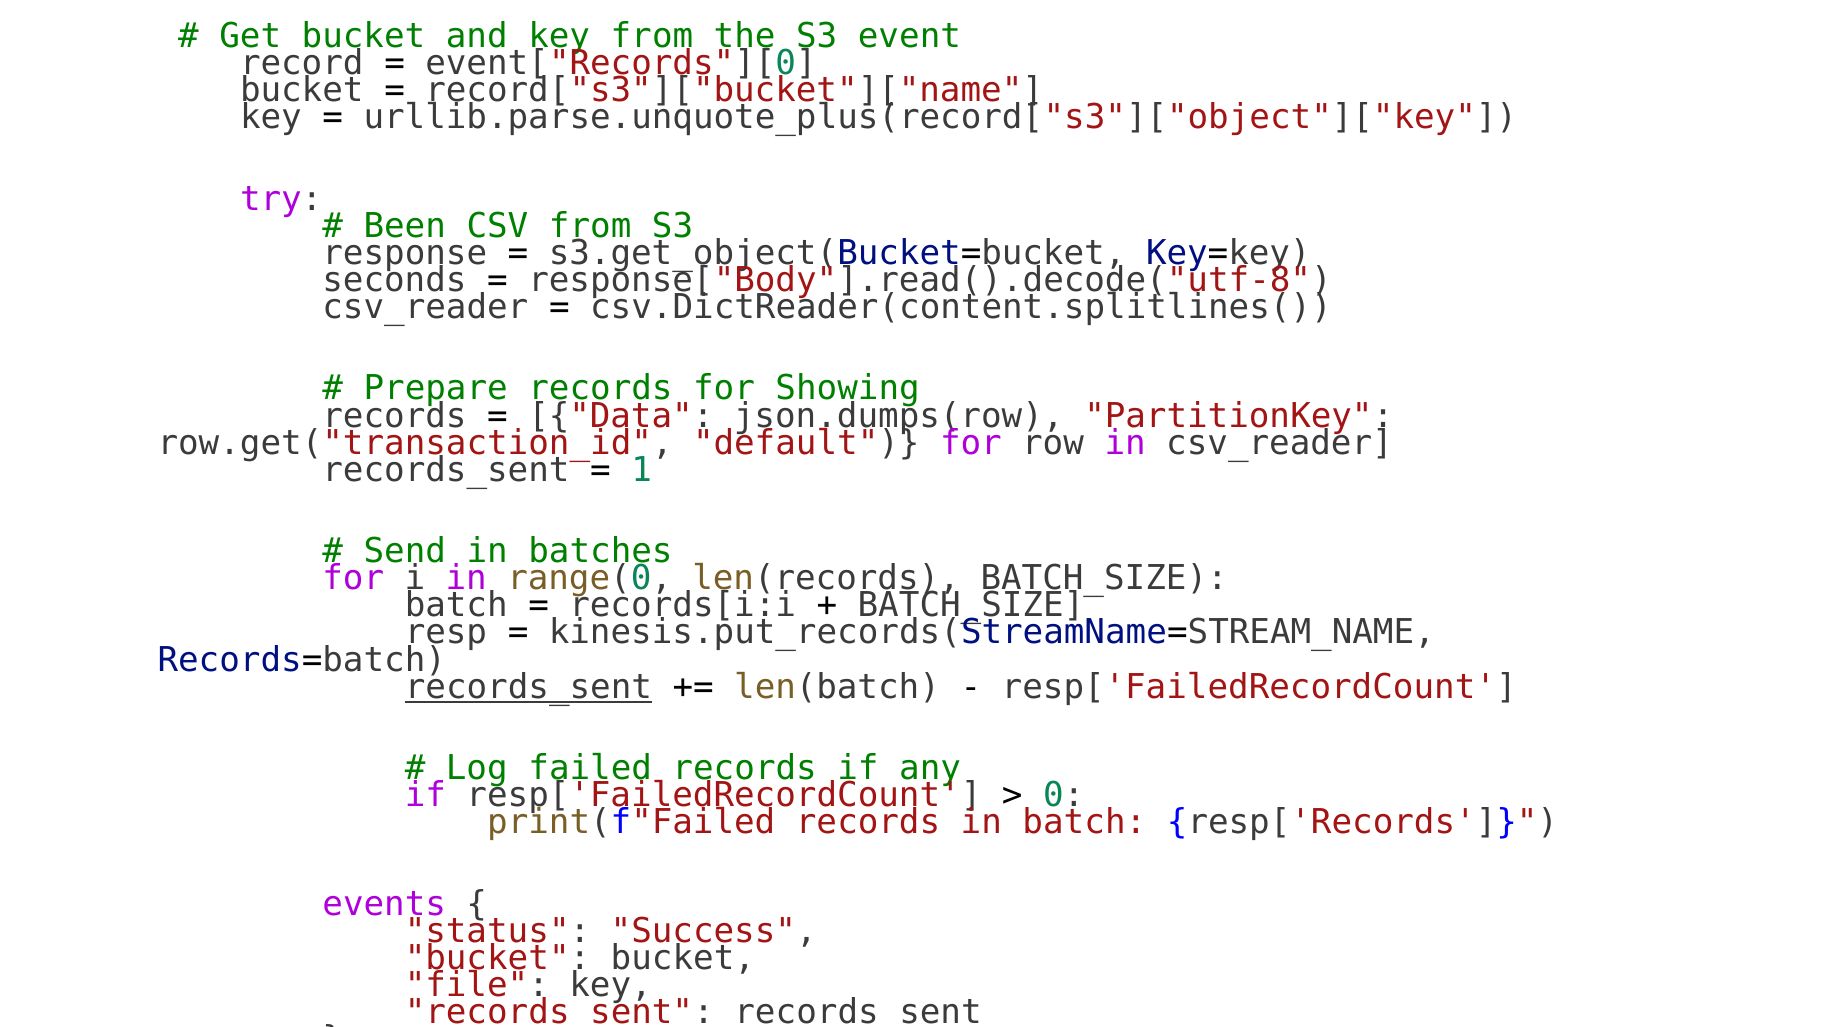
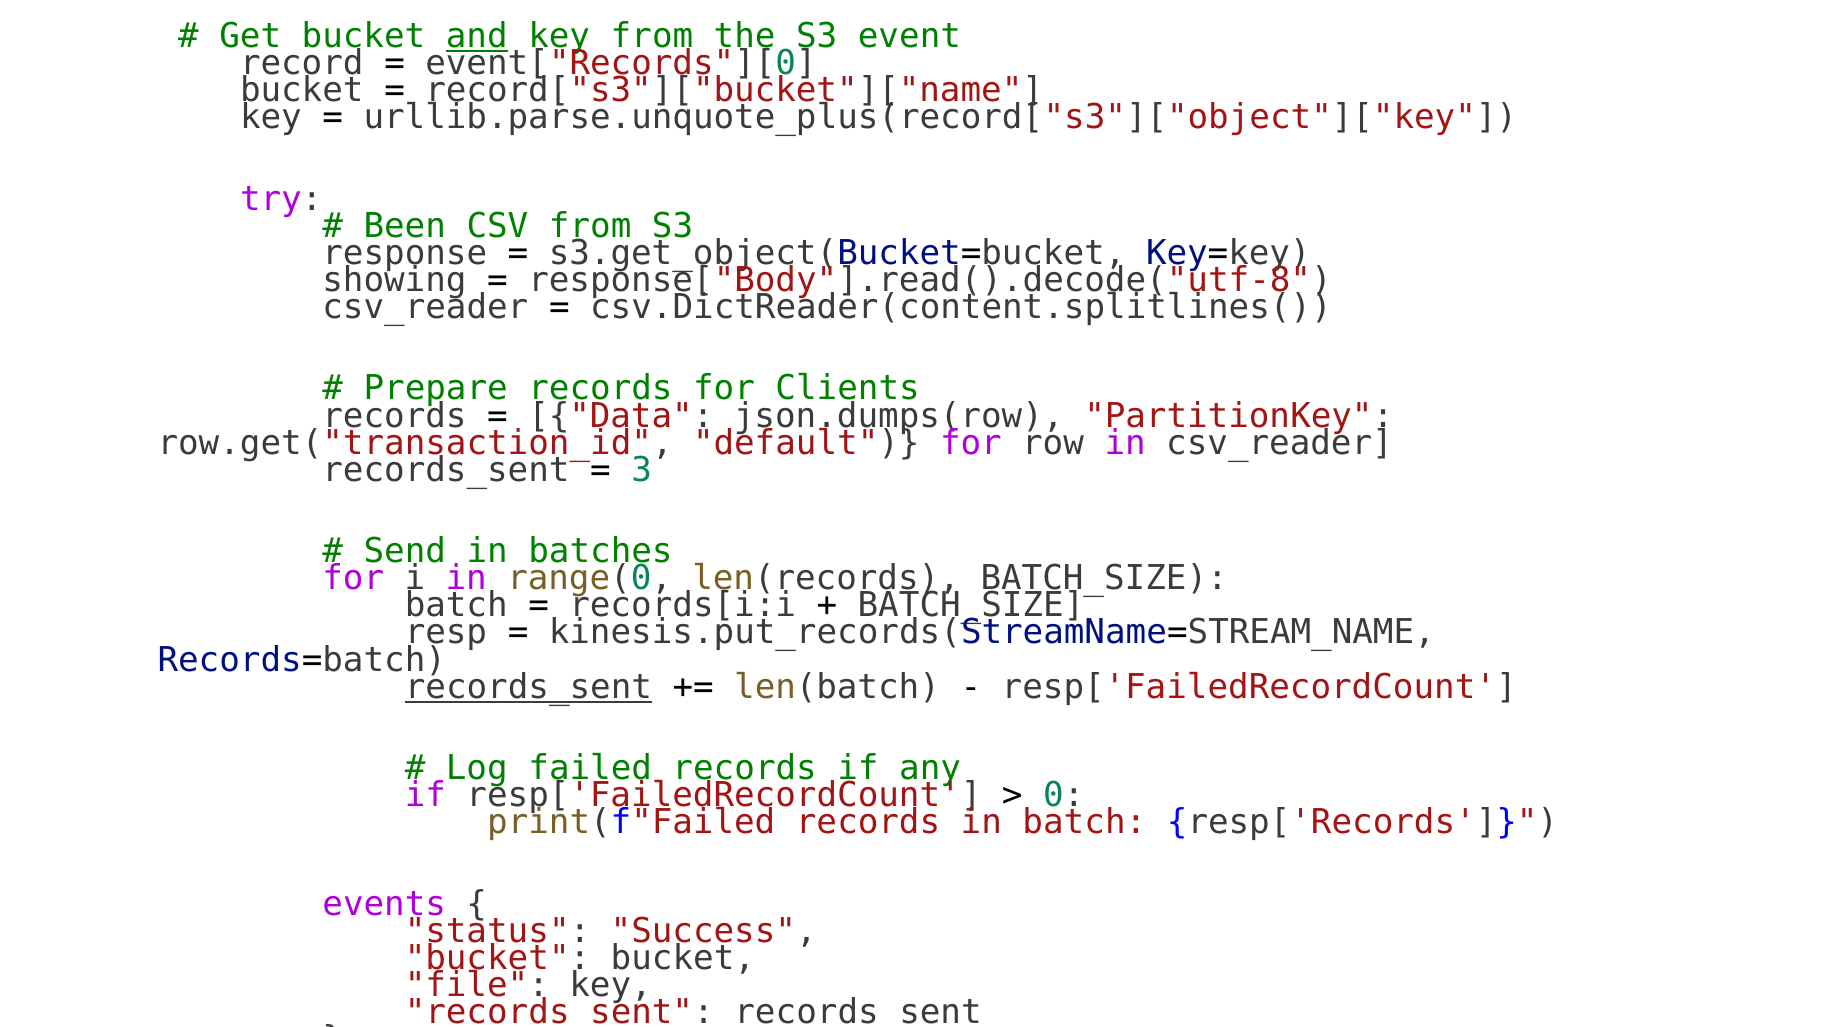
and underline: none -> present (477, 36)
seconds: seconds -> showing (394, 280)
Showing: Showing -> Clients (848, 389)
1: 1 -> 3 (642, 470)
